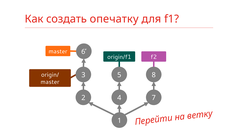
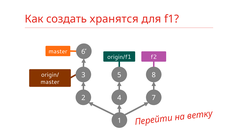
опечатку: опечатку -> хранятся (114, 19)
